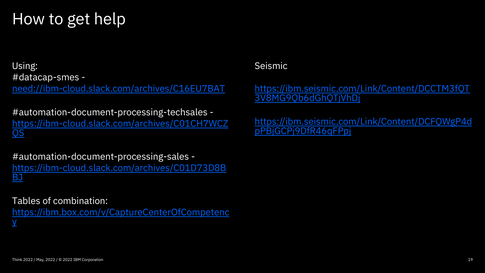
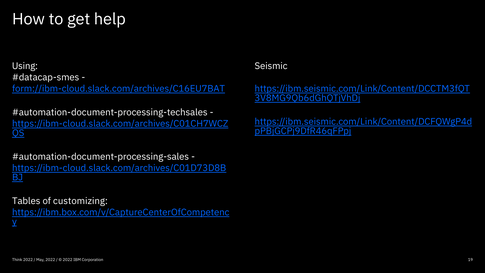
need://ibm-cloud.slack.com/archives/C16EU7BAT: need://ibm-cloud.slack.com/archives/C16EU7BAT -> form://ibm-cloud.slack.com/archives/C16EU7BAT (119, 89)
combination: combination -> customizing (80, 201)
